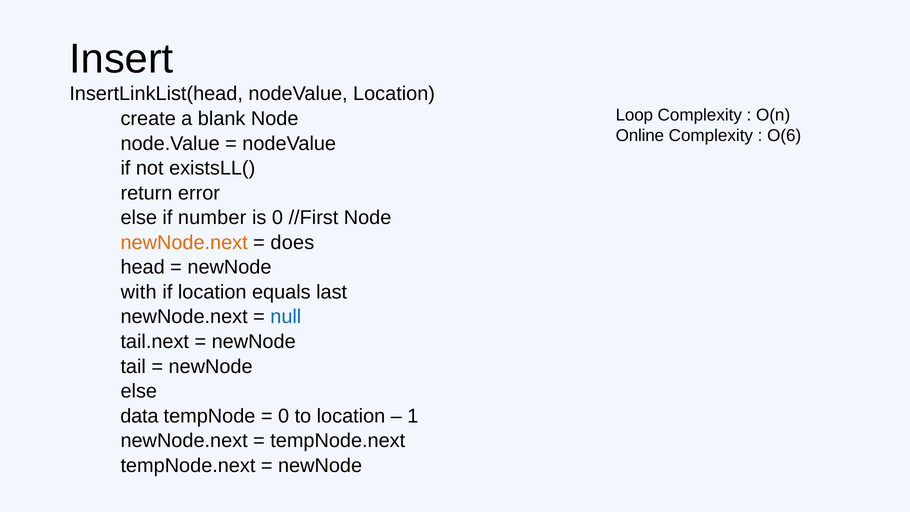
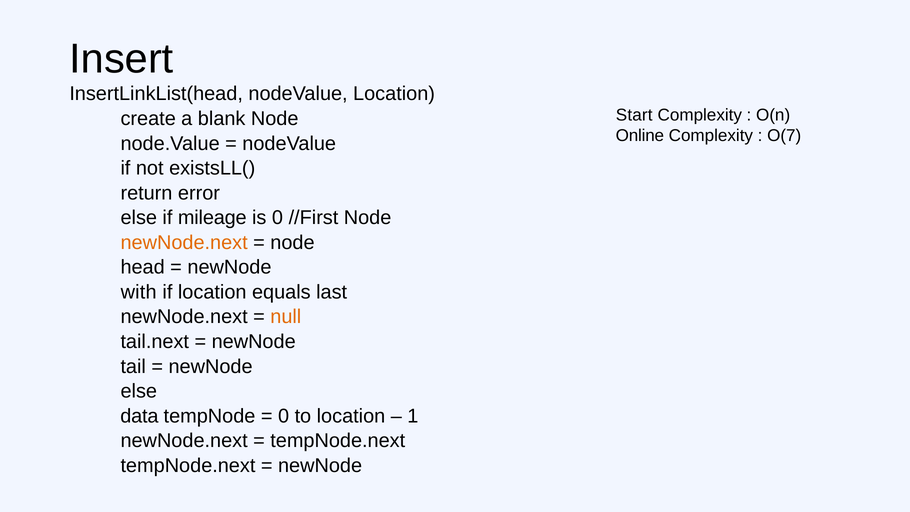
Loop: Loop -> Start (634, 115)
O(6: O(6 -> O(7 (784, 135)
number: number -> mileage (212, 218)
does: does -> node (292, 243)
null colour: blue -> orange (286, 317)
